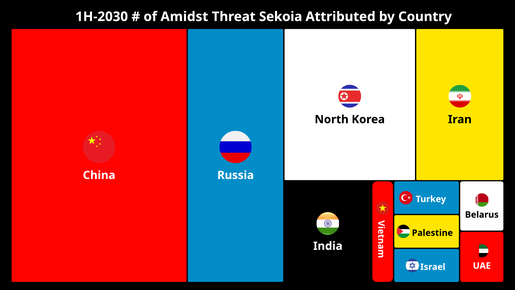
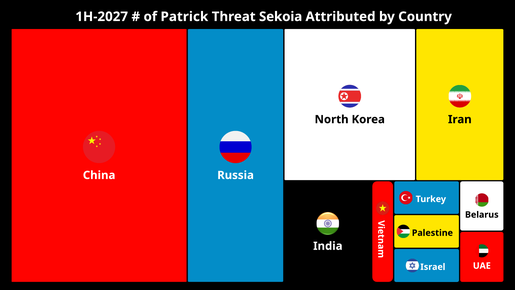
1H-2030: 1H-2030 -> 1H-2027 (102, 17)
Amidst: Amidst -> Patrick (184, 17)
